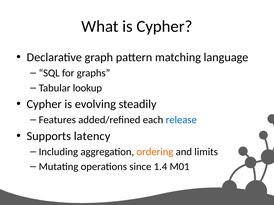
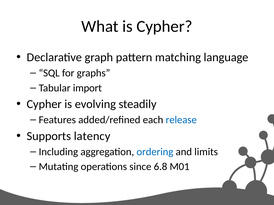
lookup: lookup -> import (87, 88)
ordering colour: orange -> blue (155, 152)
1.4: 1.4 -> 6.8 (160, 167)
